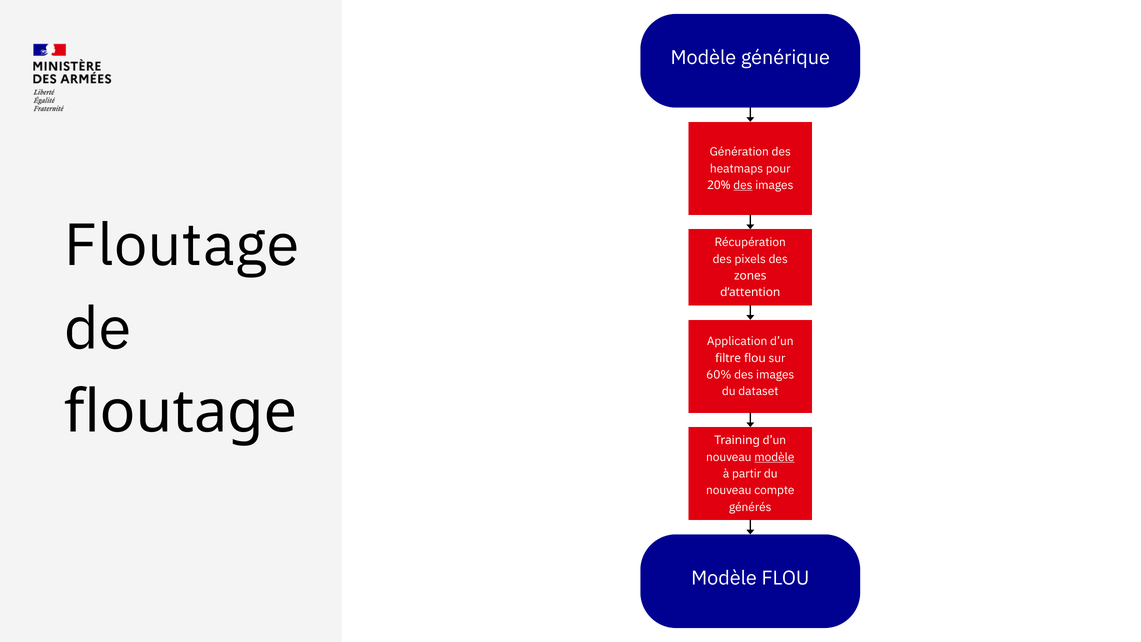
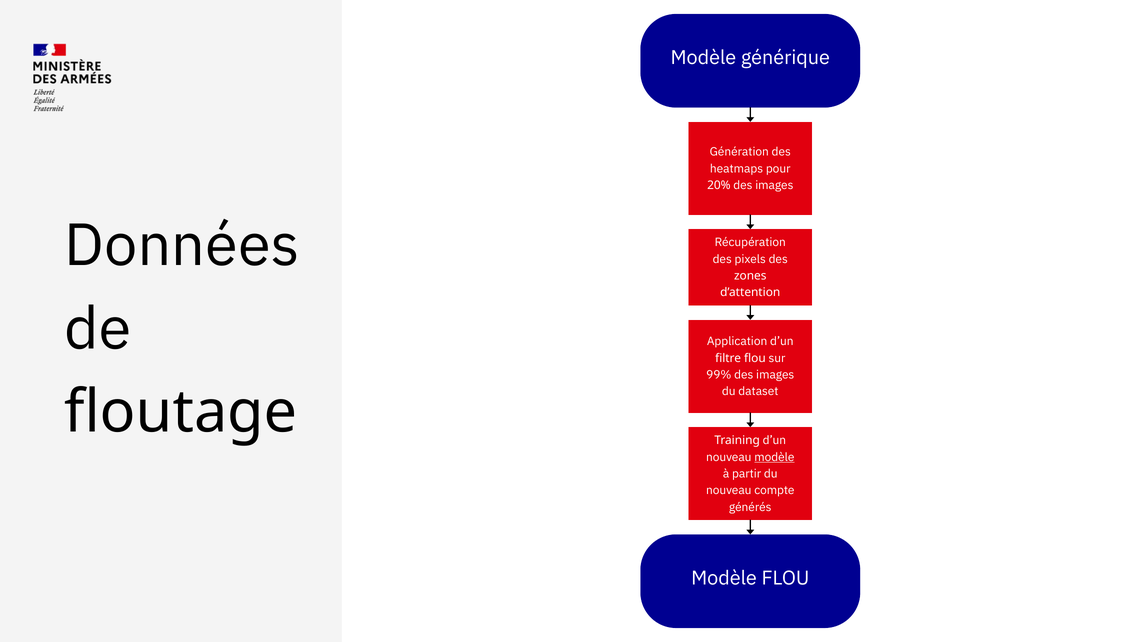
des underline: present -> none (743, 185)
Floutage: Floutage -> Données (182, 246)
60%: 60% -> 99% (719, 375)
